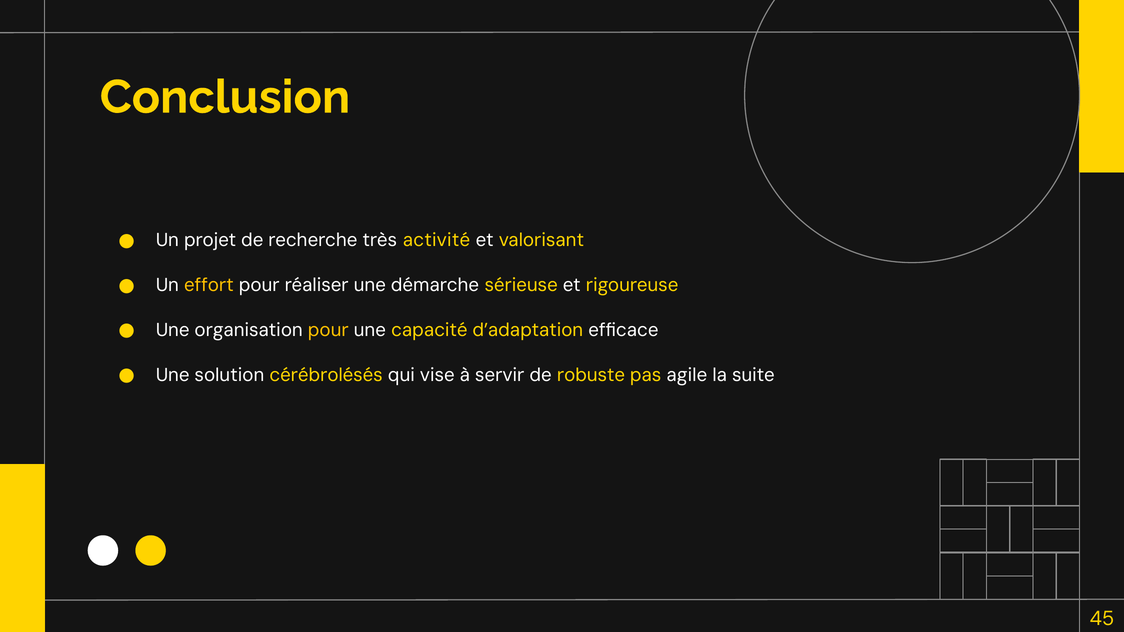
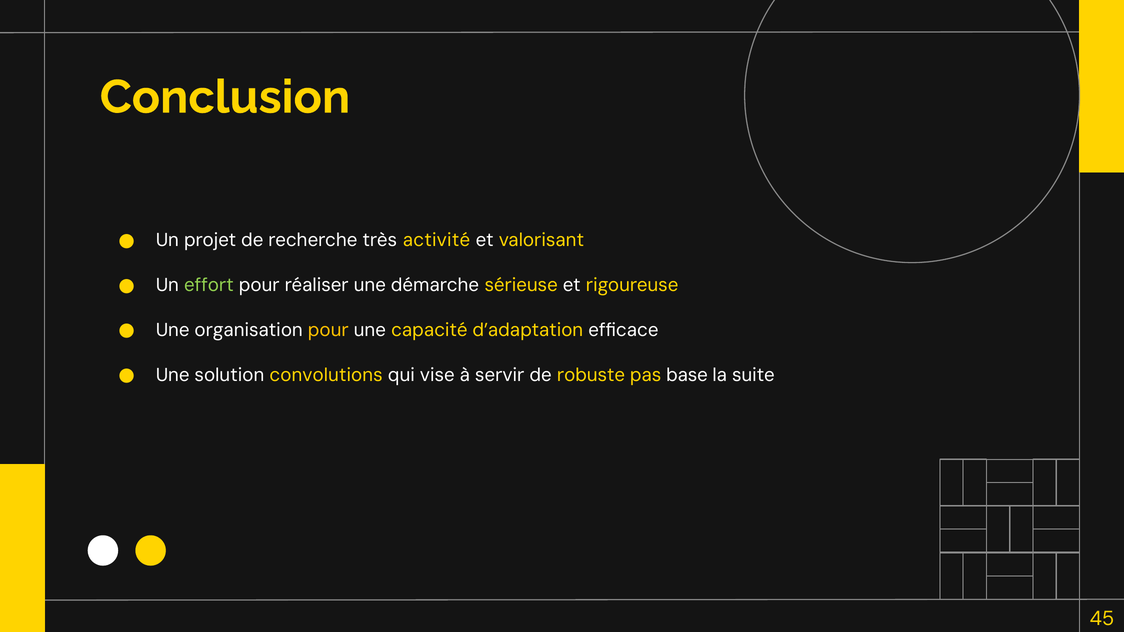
effort colour: yellow -> light green (209, 285)
cérébrolésés: cérébrolésés -> convolutions (326, 375)
agile: agile -> base (687, 375)
